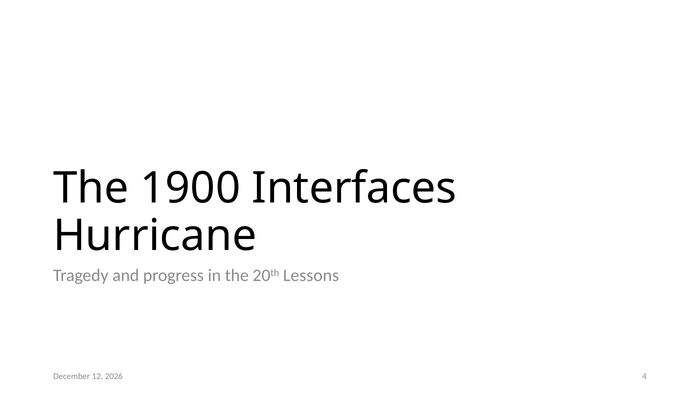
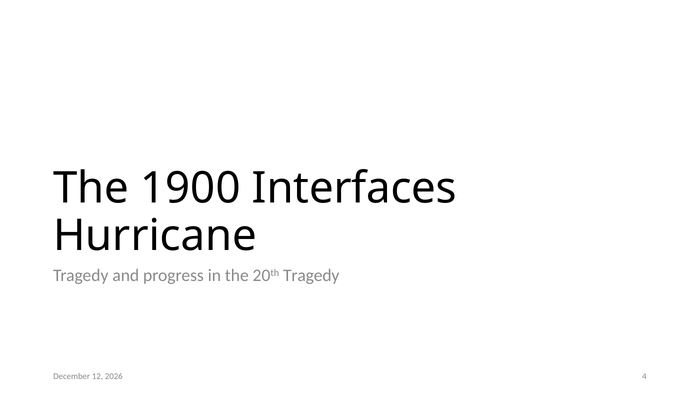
20th Lessons: Lessons -> Tragedy (311, 275)
